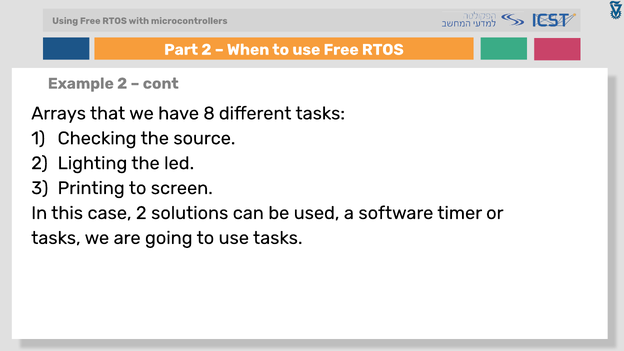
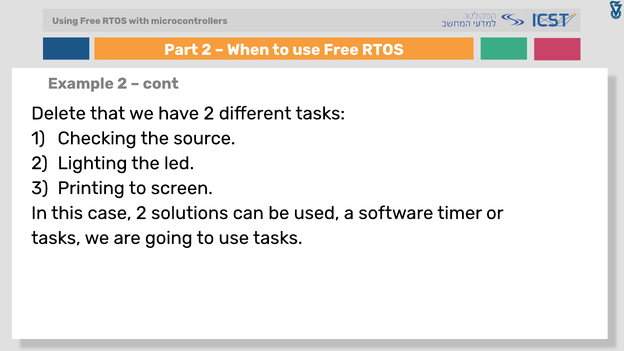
Arrays: Arrays -> Delete (59, 113)
have 8: 8 -> 2 (209, 113)
